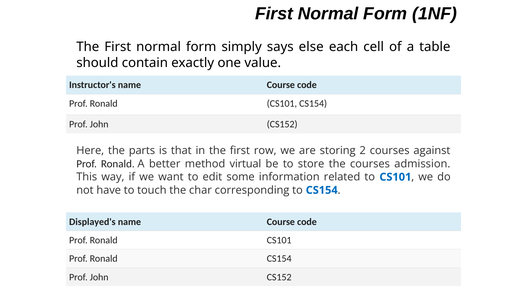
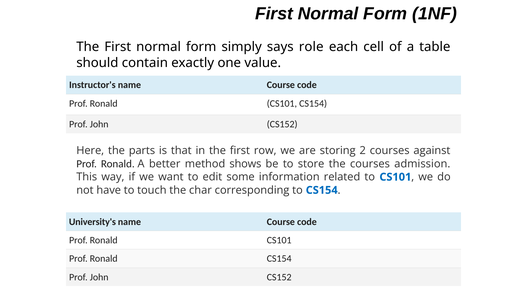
else: else -> role (311, 47)
virtual: virtual -> shows (245, 164)
Displayed's: Displayed's -> University's (92, 222)
